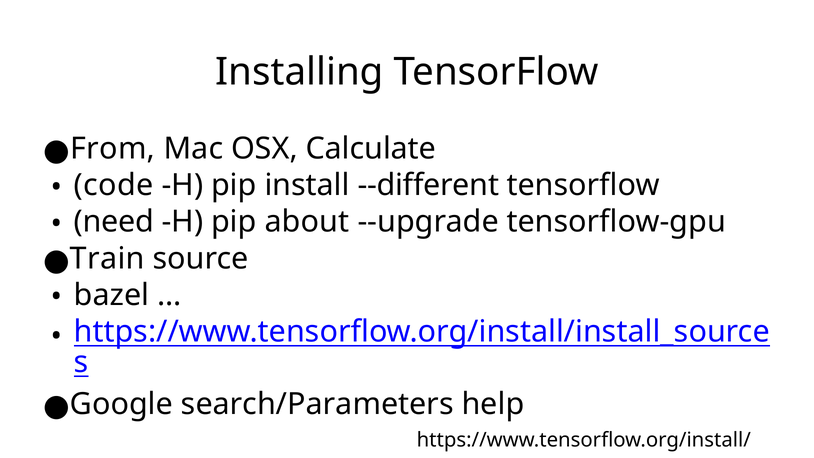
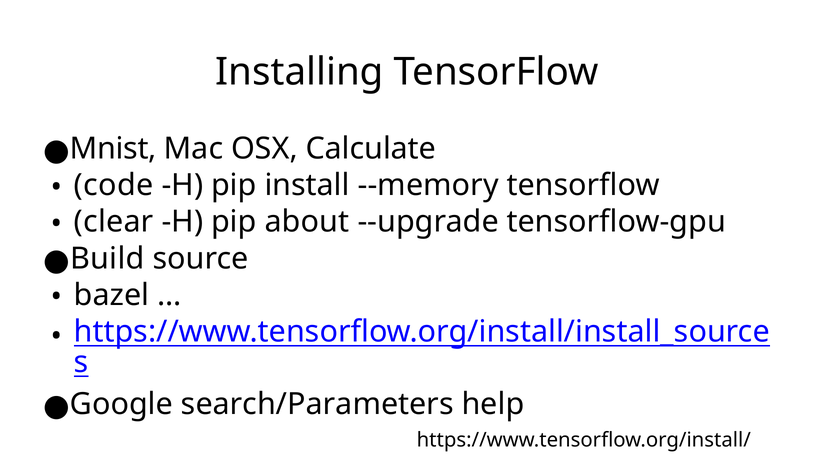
From: From -> Mnist (113, 149)
--different: --different -> --memory (428, 185)
need: need -> clear (114, 222)
Train: Train -> Build (107, 258)
